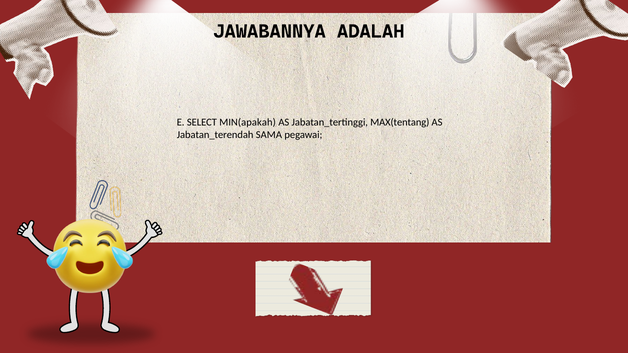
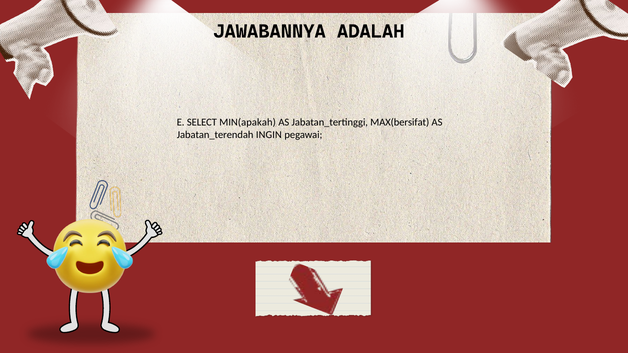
MAX(tentang: MAX(tentang -> MAX(bersifat (400, 122)
SAMA: SAMA -> INGIN (269, 135)
